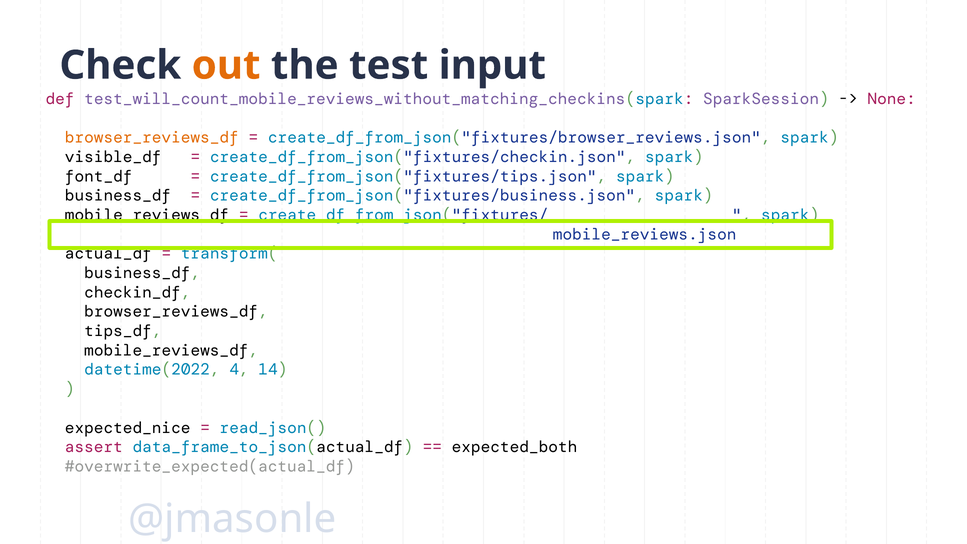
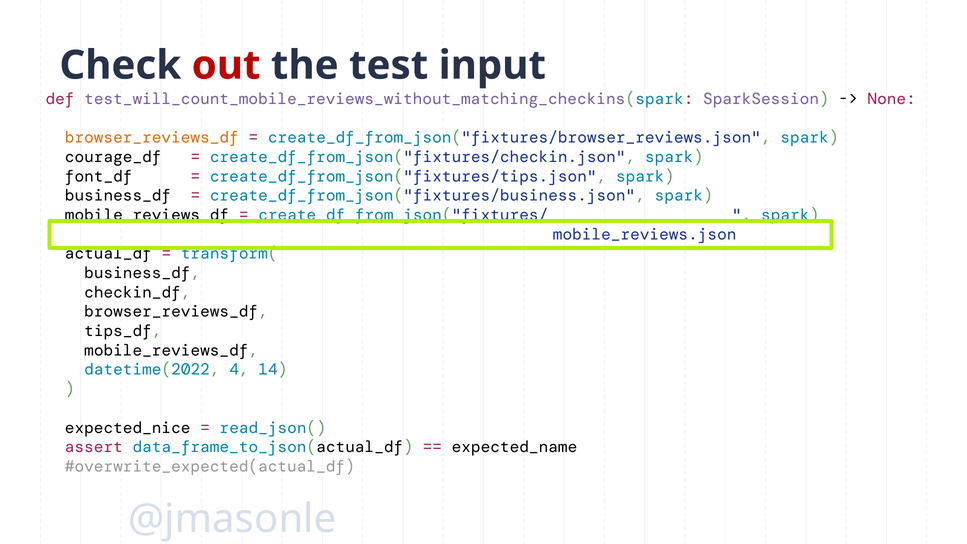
out colour: orange -> red (226, 65)
visible_df: visible_df -> courage_df (113, 157)
expected_both: expected_both -> expected_name (514, 447)
